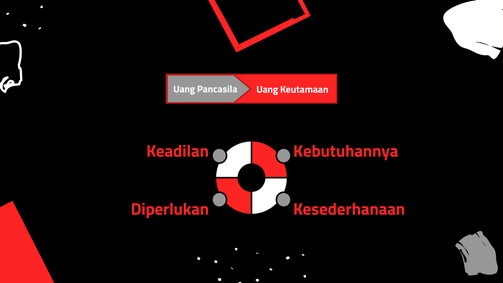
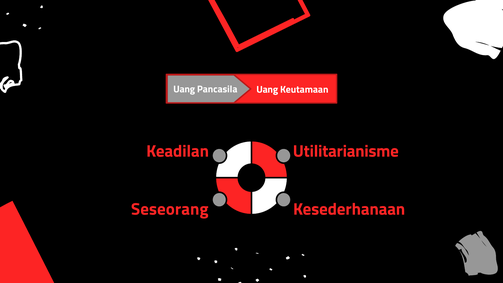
Kebutuhannya: Kebutuhannya -> Utilitarianisme (346, 151)
Diperlukan: Diperlukan -> Seseorang (170, 209)
